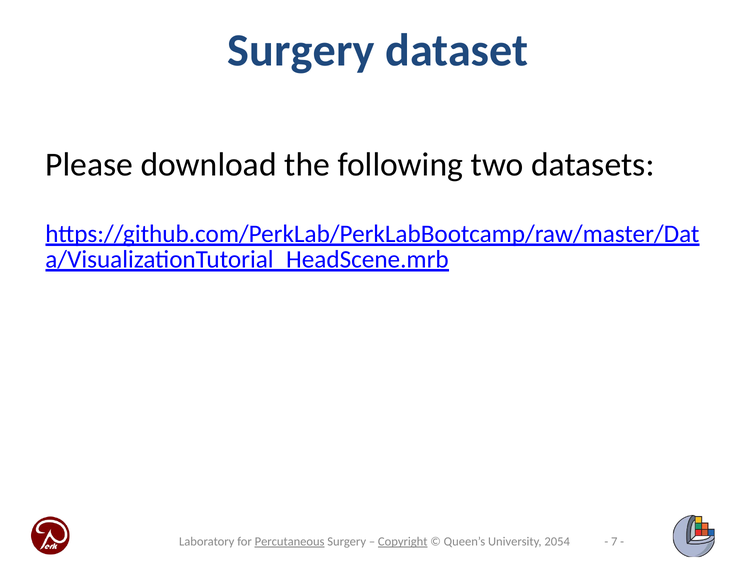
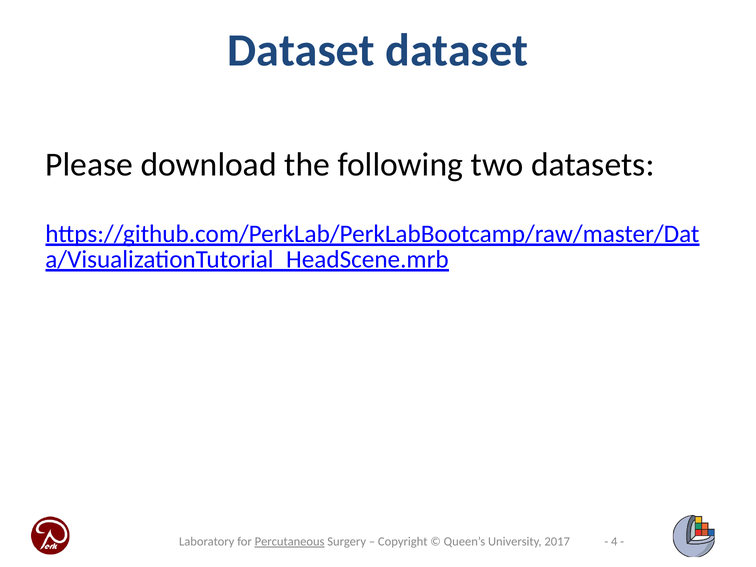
Surgery: Surgery -> Dataset (301, 50)
7: 7 -> 4 (614, 541)
Copyright underline: present -> none (403, 541)
2054: 2054 -> 2017 (557, 541)
